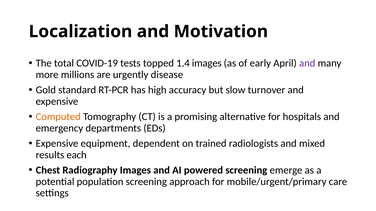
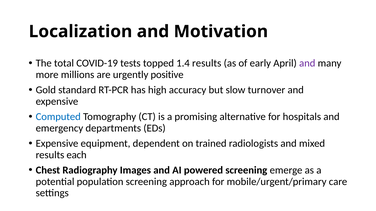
1.4 images: images -> results (207, 63)
disease: disease -> positive (167, 75)
Computed colour: orange -> blue (58, 117)
